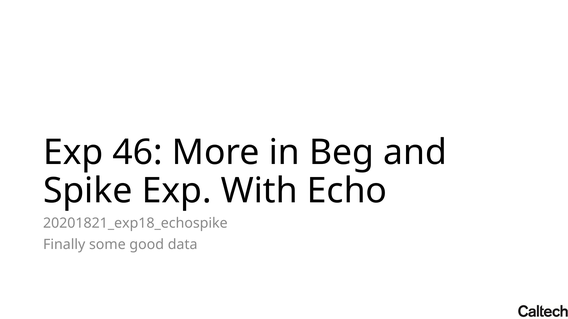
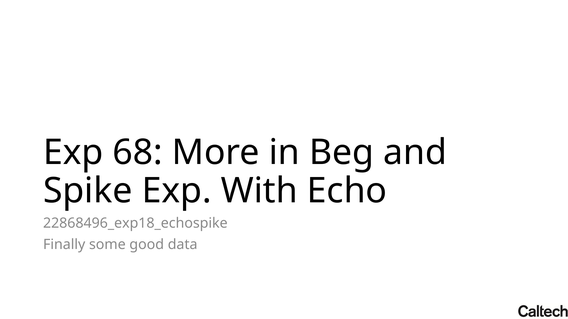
46: 46 -> 68 (138, 153)
20201821_exp18_echospike: 20201821_exp18_echospike -> 22868496_exp18_echospike (135, 224)
